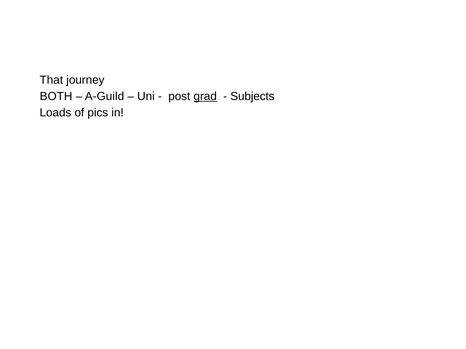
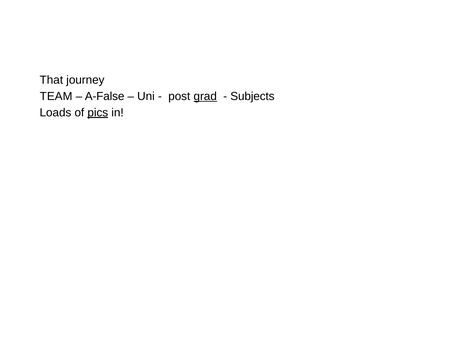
BOTH: BOTH -> TEAM (56, 96)
A-Guild: A-Guild -> A-False (105, 96)
pics underline: none -> present (98, 113)
